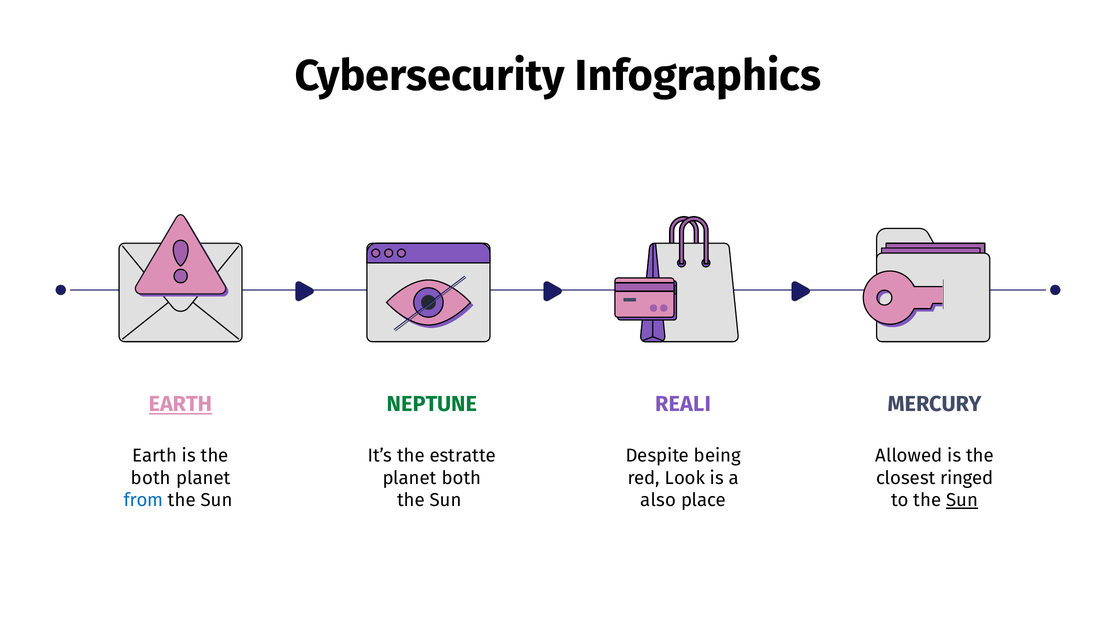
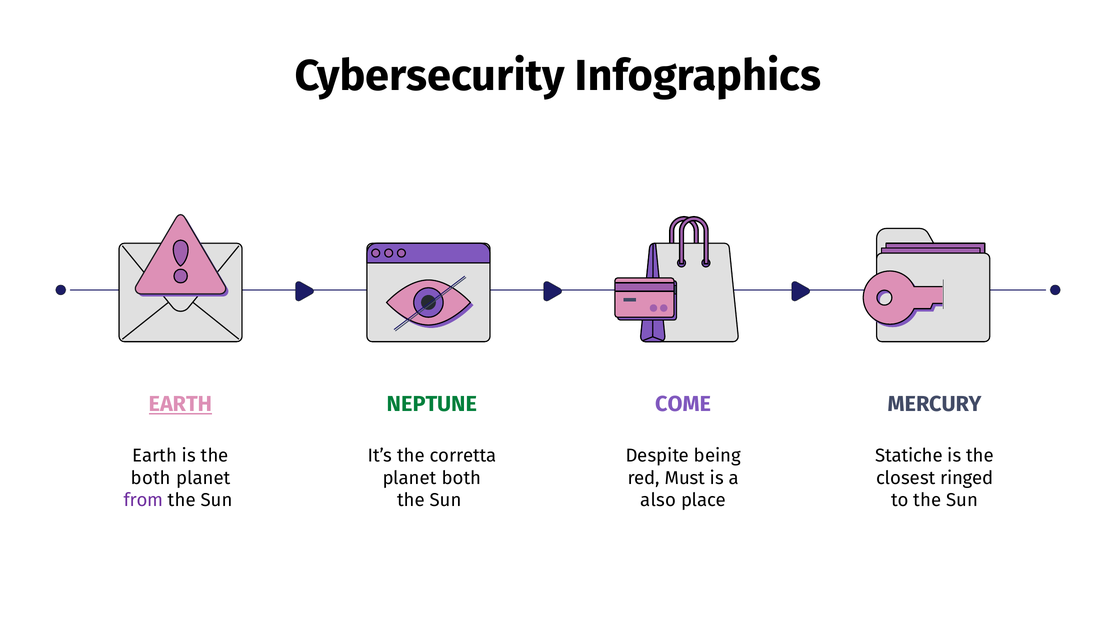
REALI: REALI -> COME (683, 404)
estratte: estratte -> corretta (463, 455)
Allowed: Allowed -> Statiche (909, 455)
Look: Look -> Must (685, 478)
from colour: blue -> purple (143, 500)
Sun underline: present -> none (962, 500)
